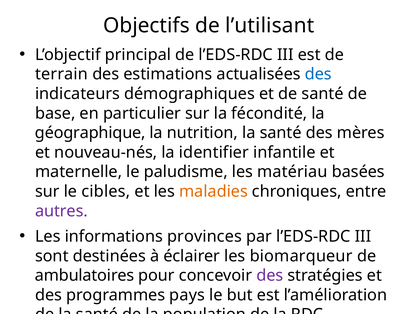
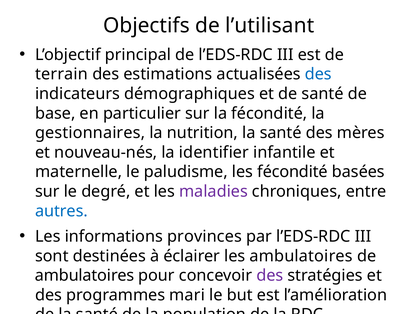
géographique: géographique -> gestionnaires (90, 133)
les matériau: matériau -> fécondité (293, 172)
cibles: cibles -> degré (106, 191)
maladies colour: orange -> purple (213, 191)
autres colour: purple -> blue (61, 211)
les biomarqueur: biomarqueur -> ambulatoires (301, 256)
pays: pays -> mari (187, 295)
